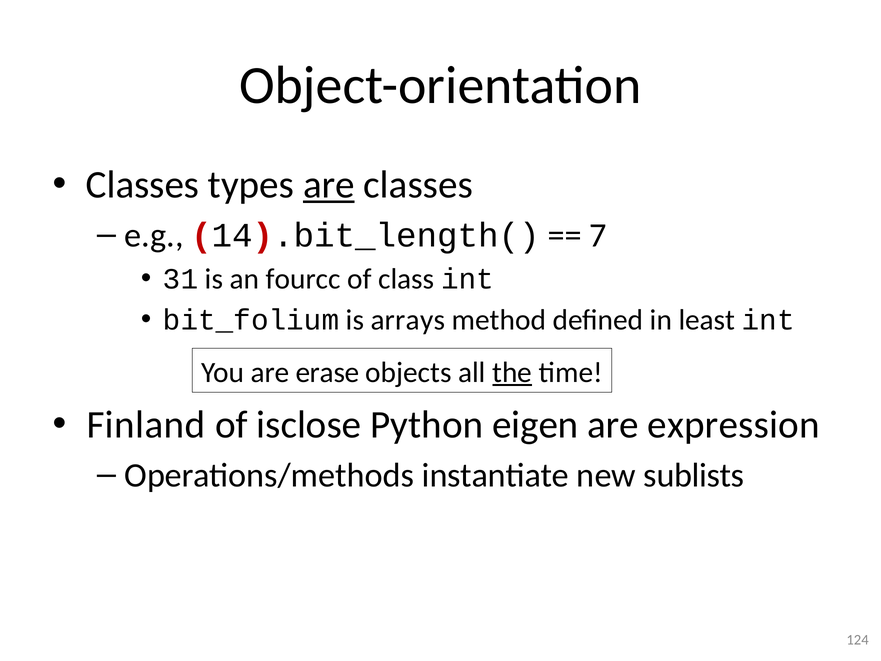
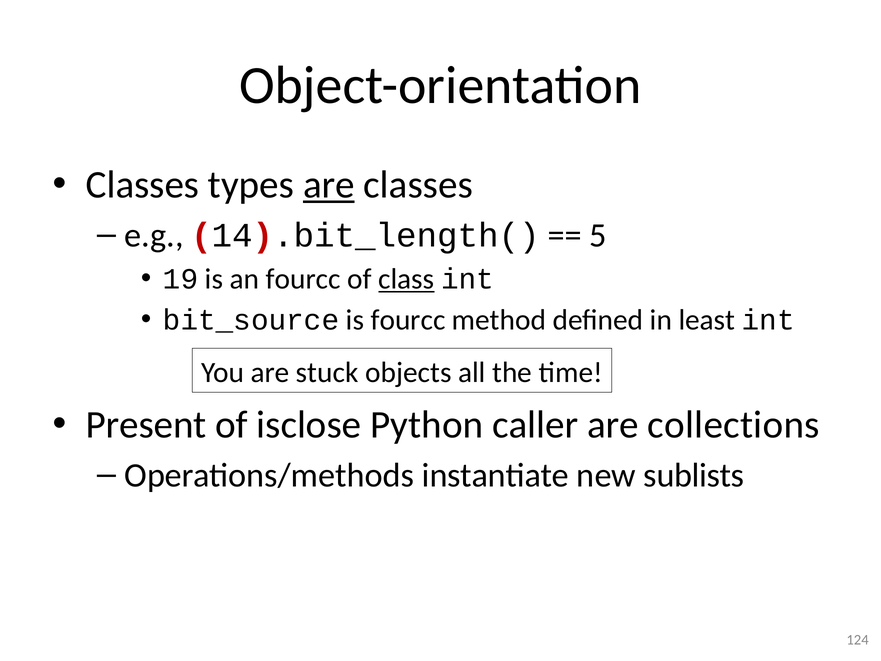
7: 7 -> 5 (598, 235)
31: 31 -> 19 (181, 279)
class underline: none -> present (406, 279)
bit_folium: bit_folium -> bit_source (251, 320)
is arrays: arrays -> fourcc (408, 320)
erase: erase -> stuck (327, 372)
the underline: present -> none (512, 372)
Finland: Finland -> Present (146, 425)
eigen: eigen -> caller (535, 425)
expression: expression -> collections (734, 425)
